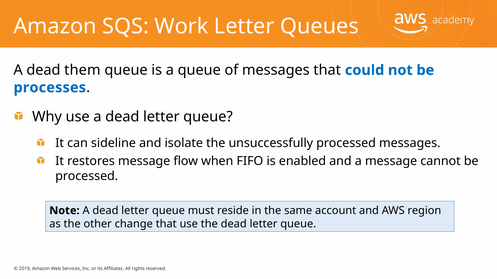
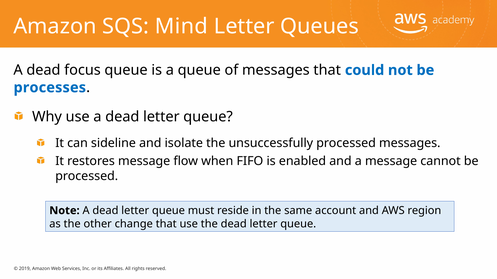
Work: Work -> Mind (181, 26)
them: them -> focus (82, 70)
